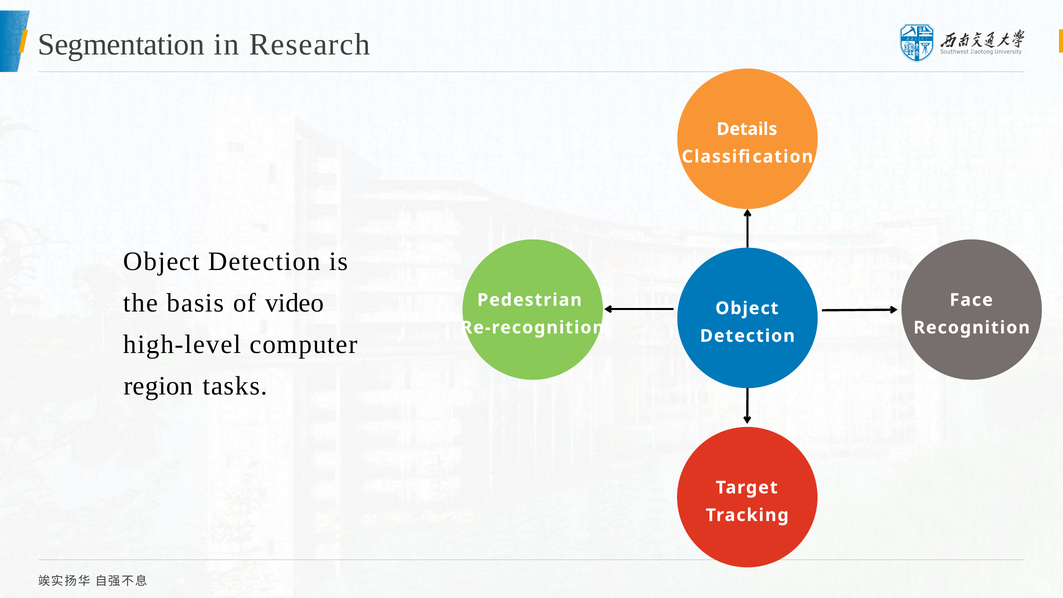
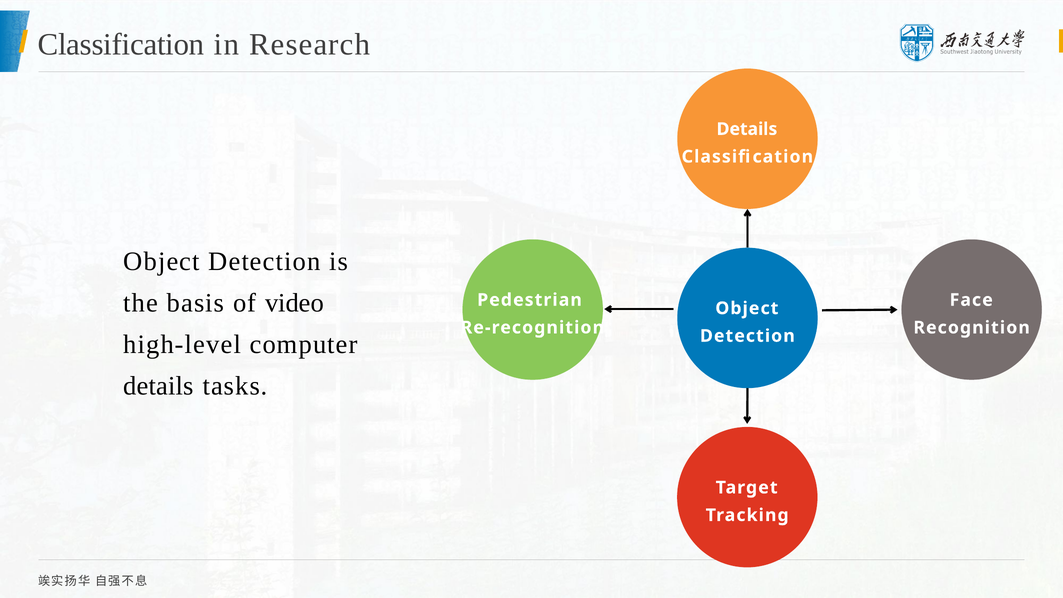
Segmentation: Segmentation -> Classification (121, 44)
region: region -> details (159, 386)
